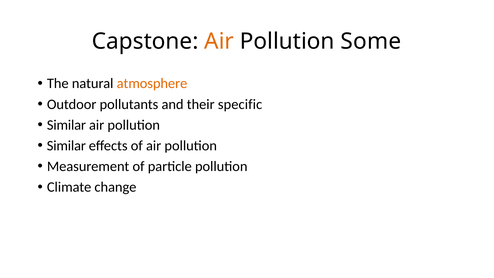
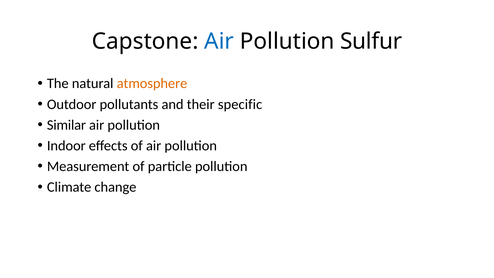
Air colour: orange -> blue (219, 41)
Some: Some -> Sulfur (371, 41)
Similar: Similar -> Indoor (66, 146)
